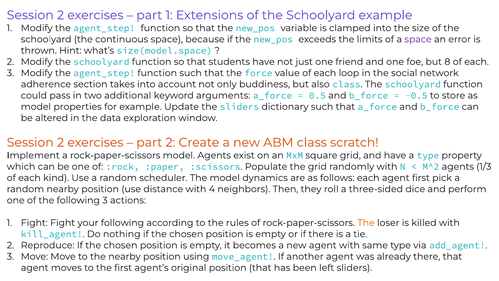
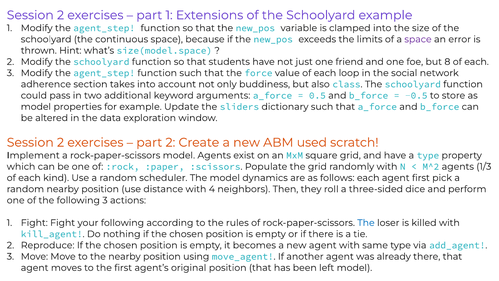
ABM class: class -> used (312, 142)
The colour: orange -> blue (366, 223)
left sliders: sliders -> model (354, 267)
